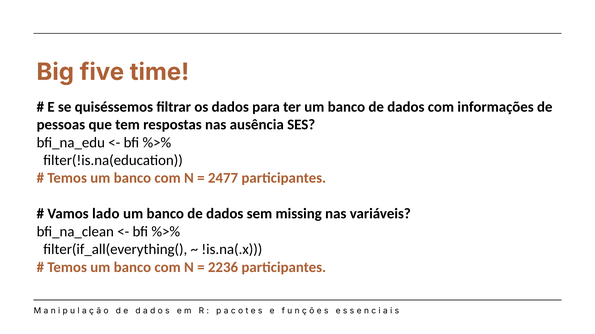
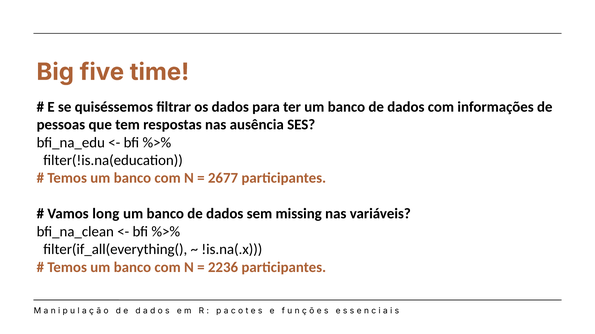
2477: 2477 -> 2677 (223, 178)
lado: lado -> long (106, 214)
